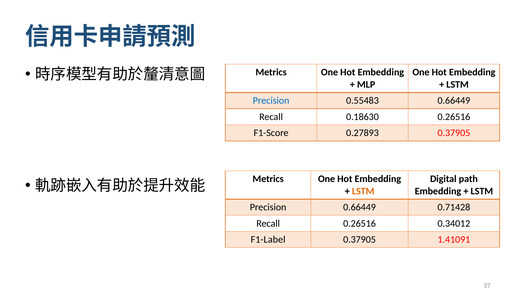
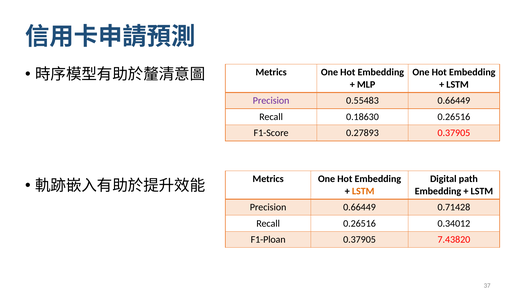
Precision colour: blue -> purple (271, 101)
F1-Label: F1-Label -> F1-Ploan (268, 239)
1.41091: 1.41091 -> 7.43820 (454, 239)
